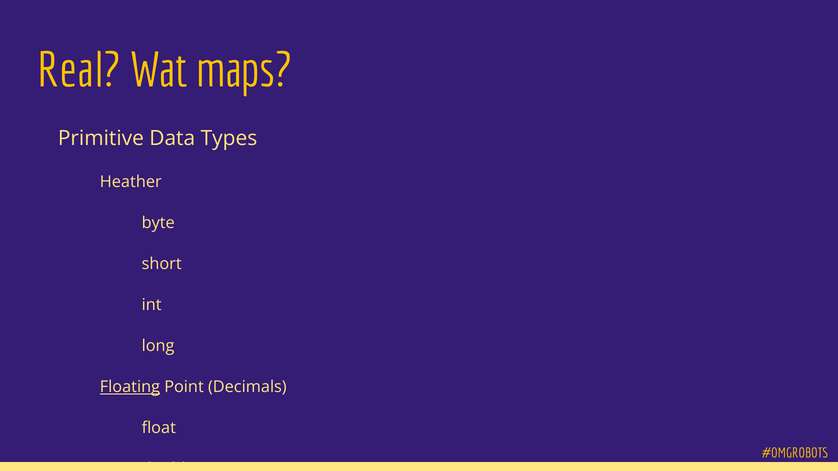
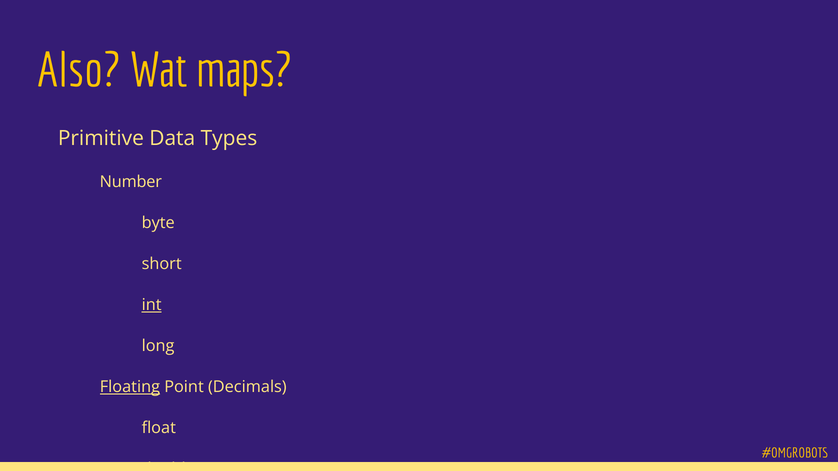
Real: Real -> Also (79, 71)
Heather: Heather -> Number (131, 182)
int underline: none -> present (152, 305)
